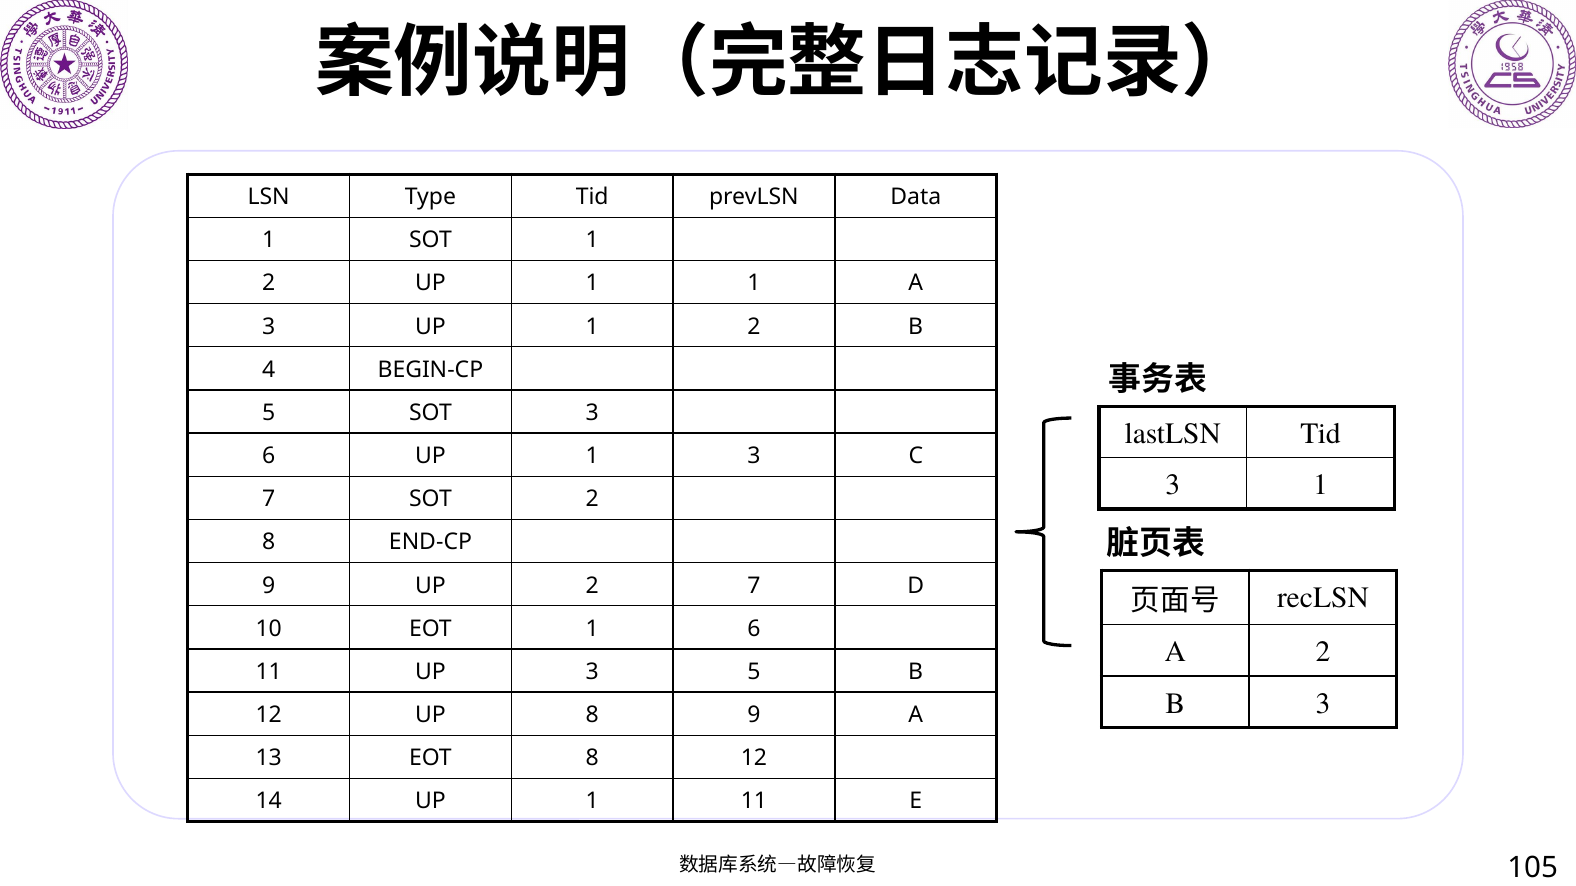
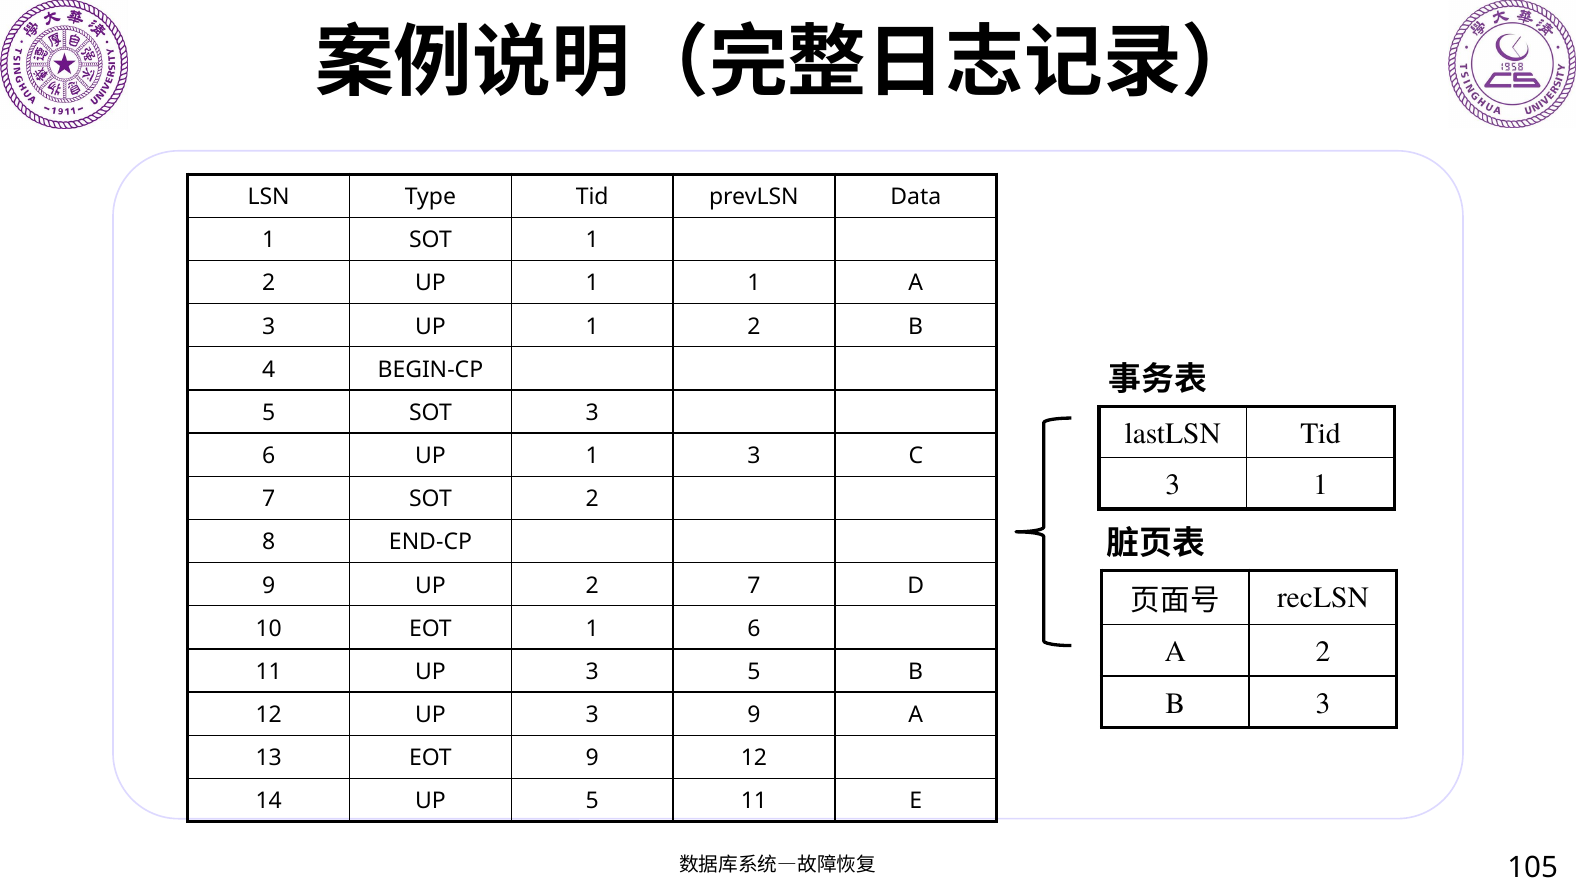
12 UP 8: 8 -> 3 (592, 715)
EOT 8: 8 -> 9 (592, 759)
14 UP 1: 1 -> 5 (592, 802)
